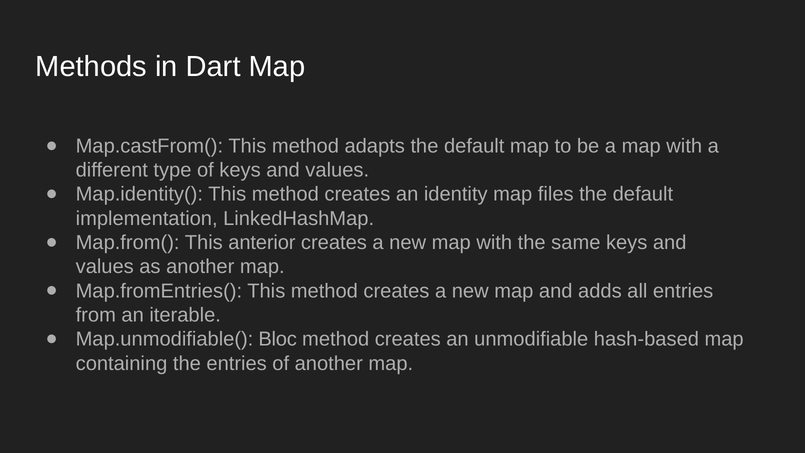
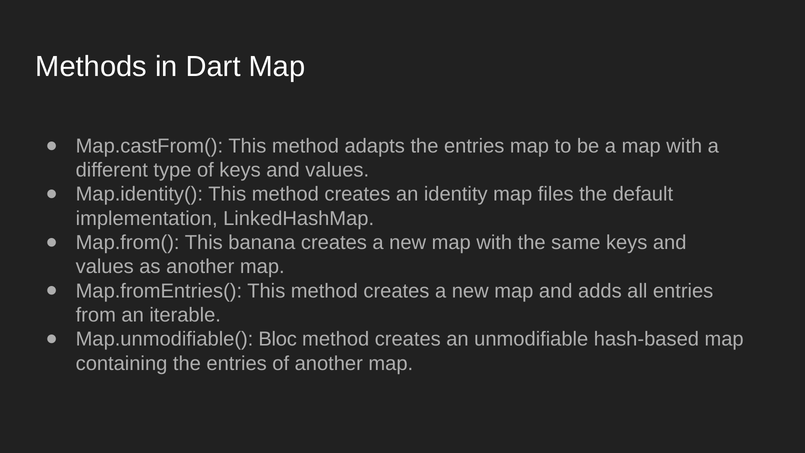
adapts the default: default -> entries (474, 146)
anterior: anterior -> banana (262, 242)
